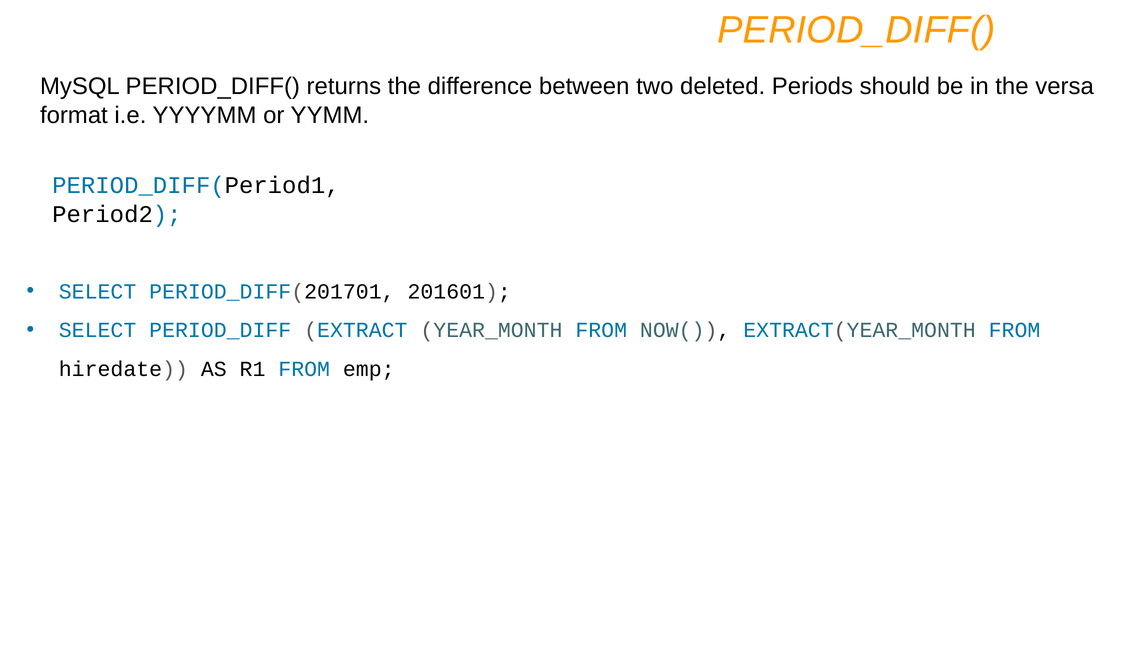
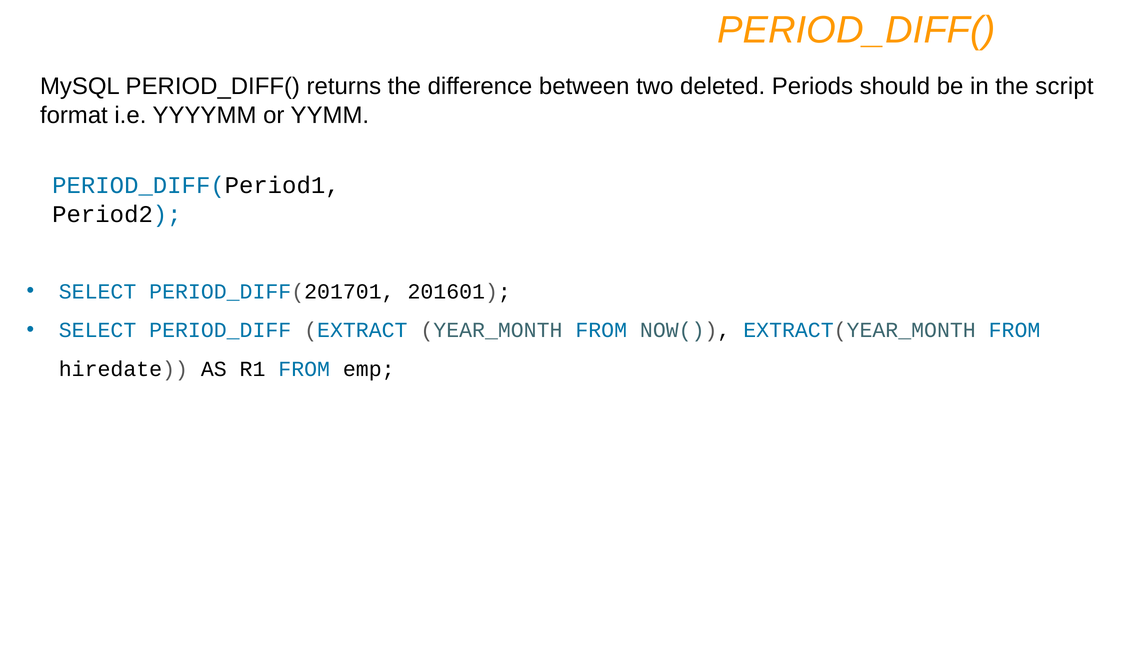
versa: versa -> script (1064, 86)
